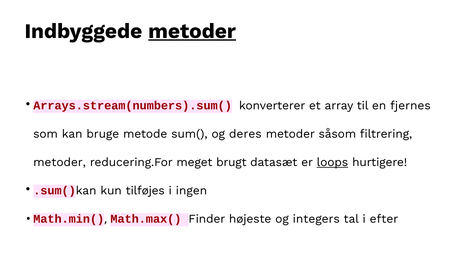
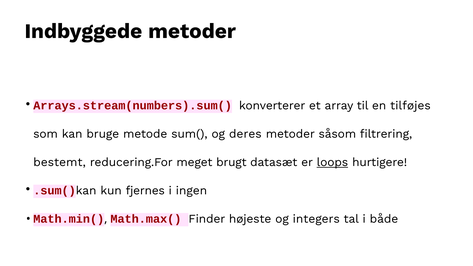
metoder underline: present -> none (192, 31)
fjernes: fjernes -> tilføjes (410, 106)
metoder: metoder -> bestemt (60, 162)
tilføjes: tilføjes -> fjernes (145, 191)
efter: efter -> både (384, 219)
